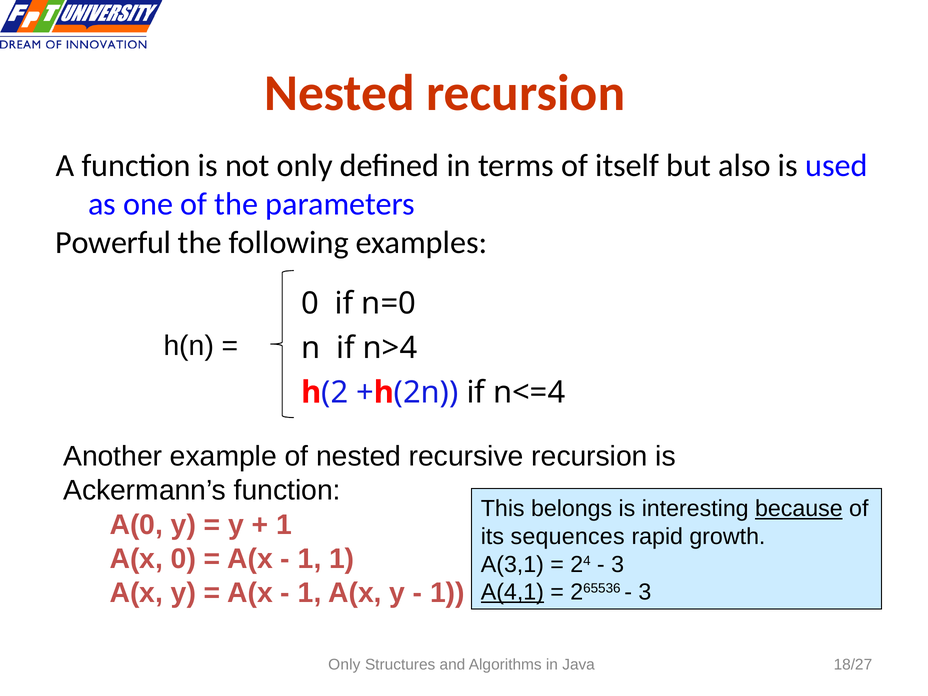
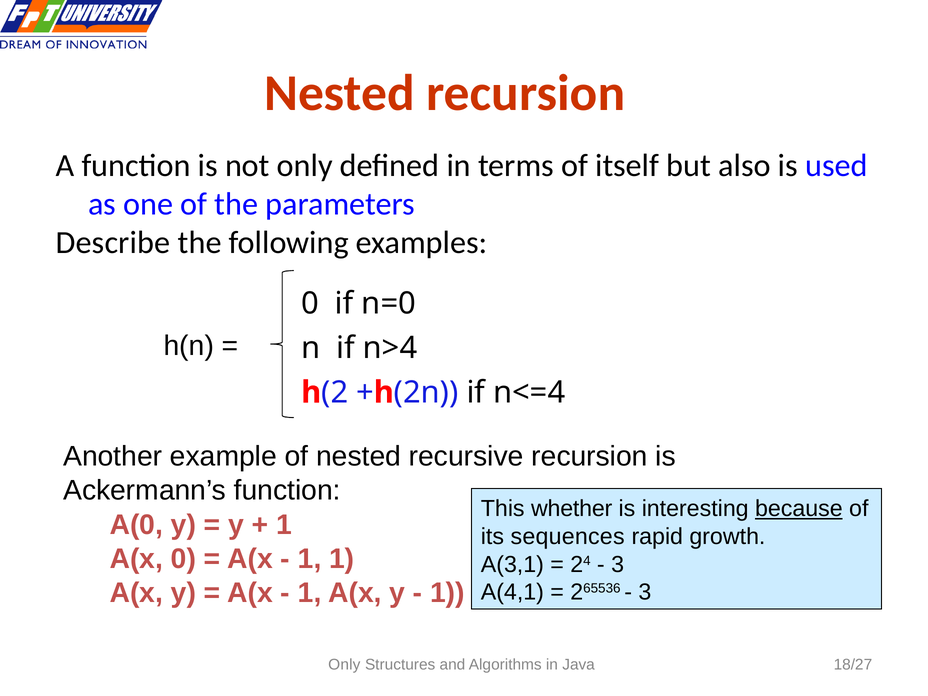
Powerful: Powerful -> Describe (113, 243)
belongs: belongs -> whether (572, 509)
A(4,1 underline: present -> none (512, 592)
